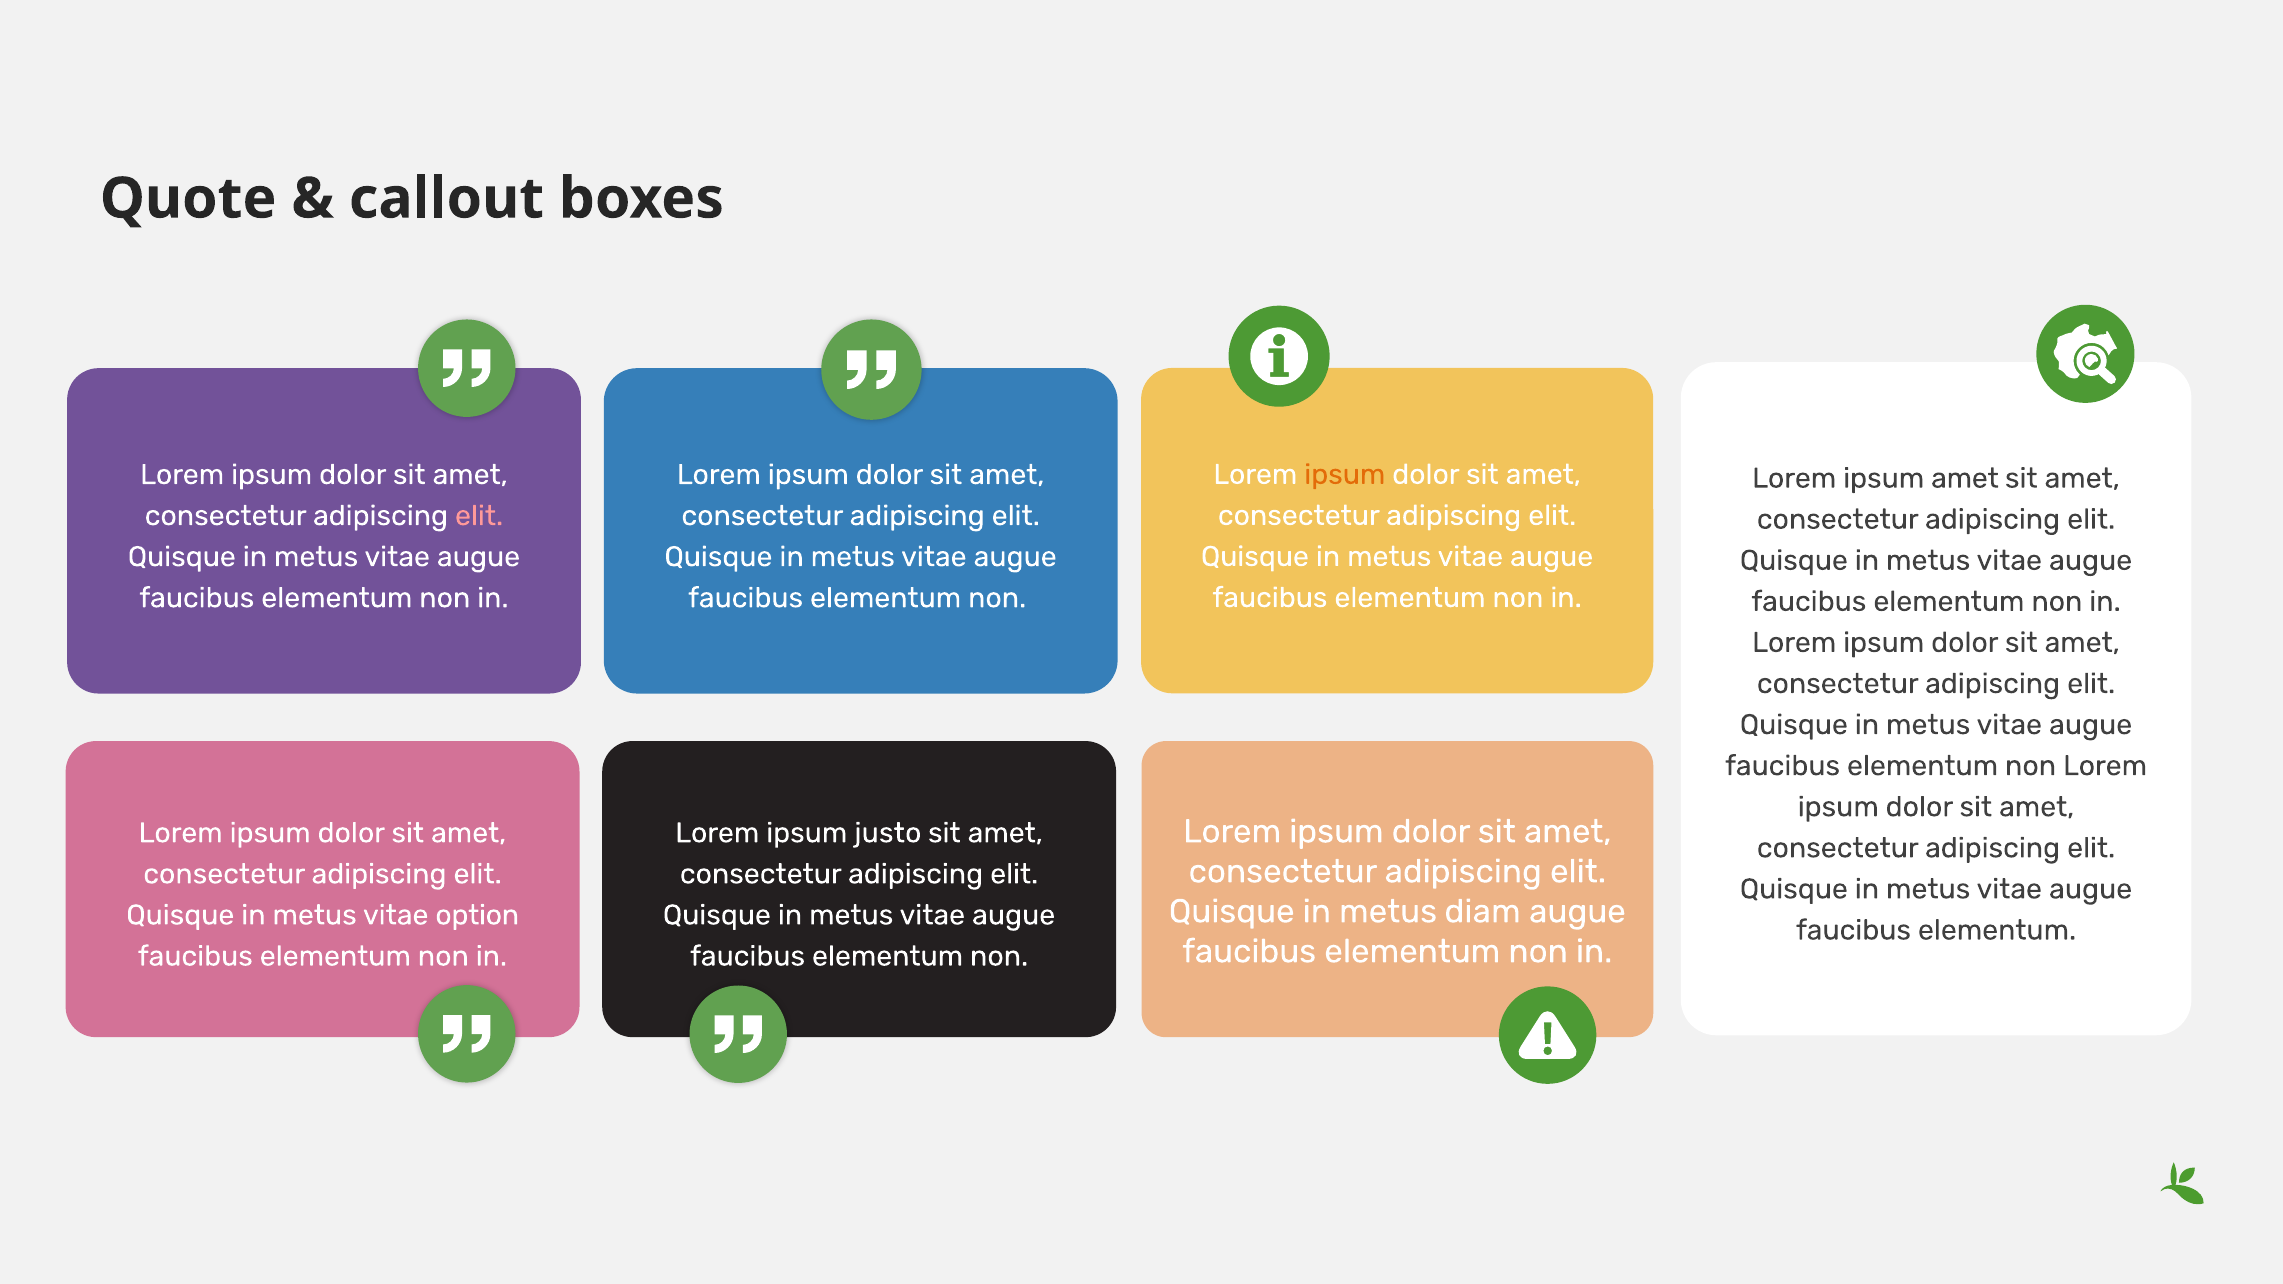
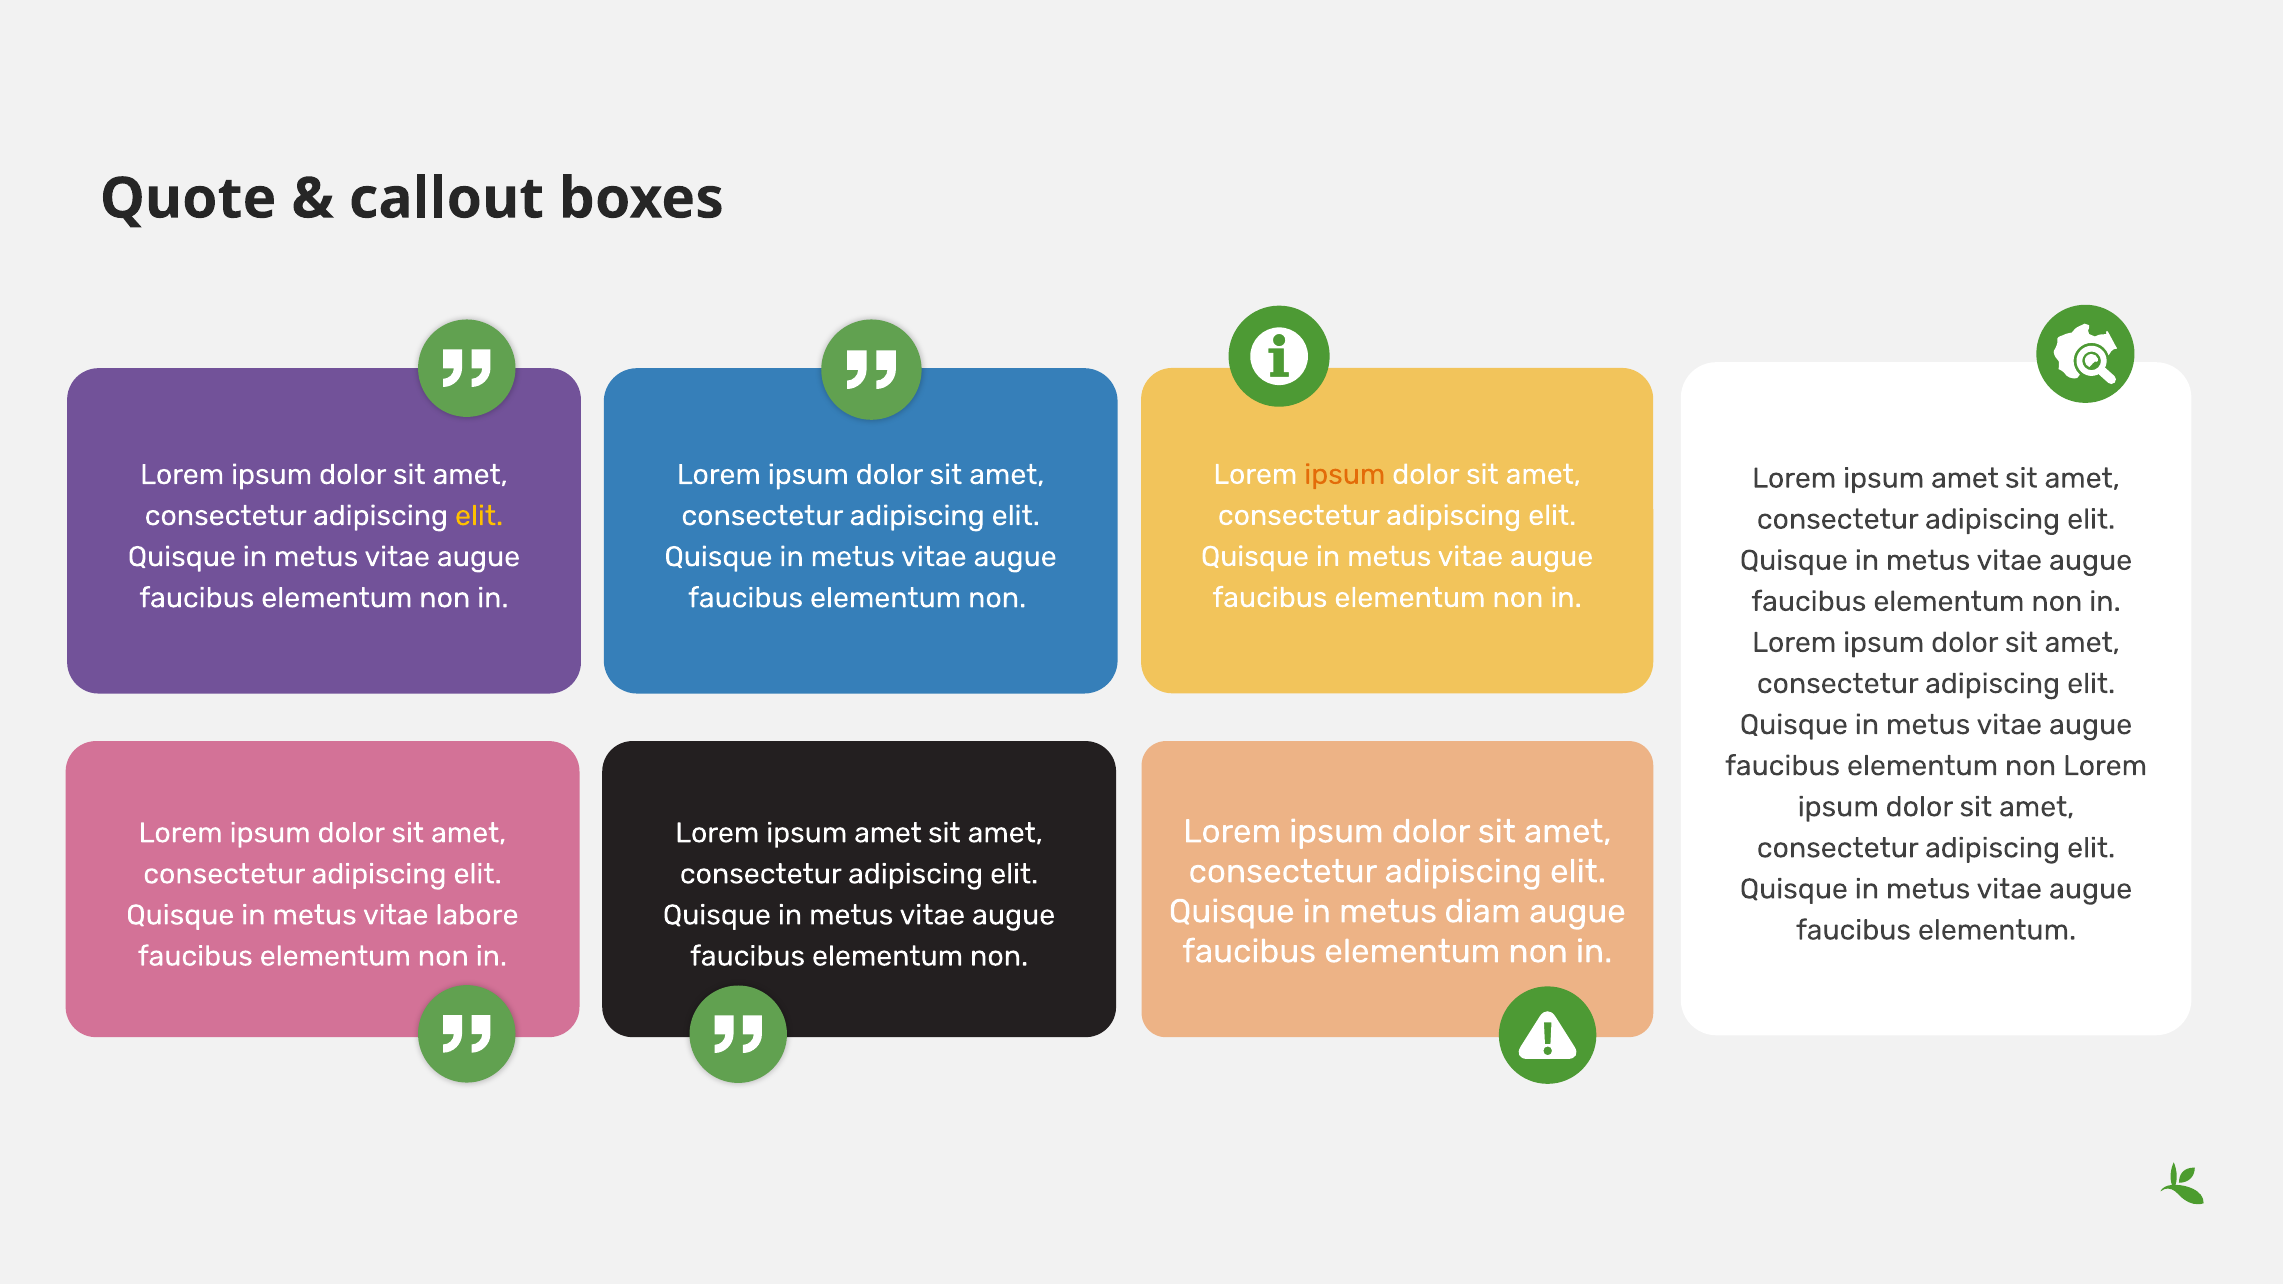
elit colour: pink -> yellow (479, 516)
justo: justo -> amet (888, 833)
option: option -> labore (477, 915)
